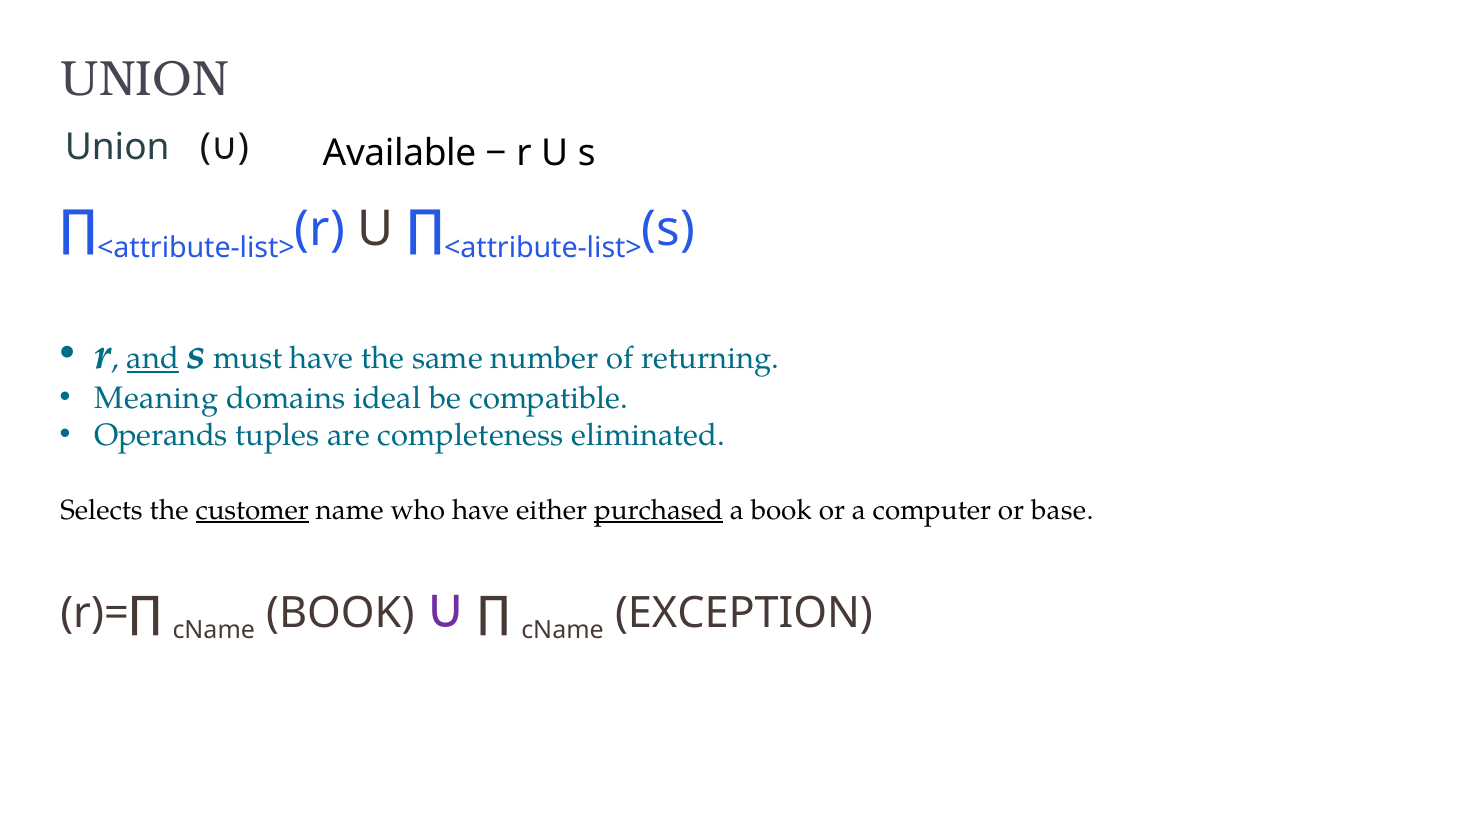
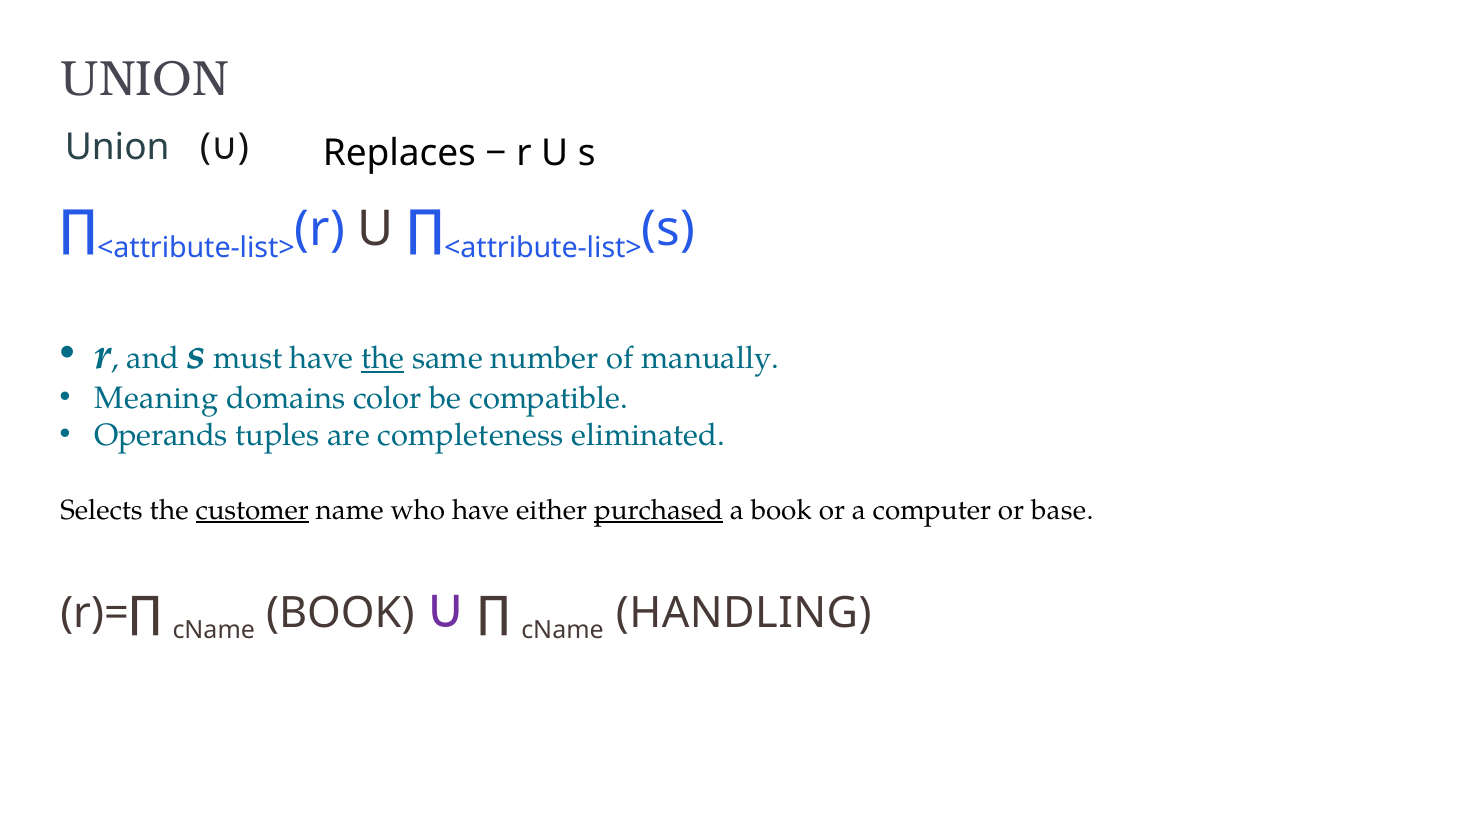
Available: Available -> Replaces (399, 153)
and underline: present -> none (153, 359)
the underline: none -> present (383, 359)
returning: returning -> manually (710, 359)
ideal: ideal -> color (388, 398)
EXCEPTION: EXCEPTION -> HANDLING (744, 613)
